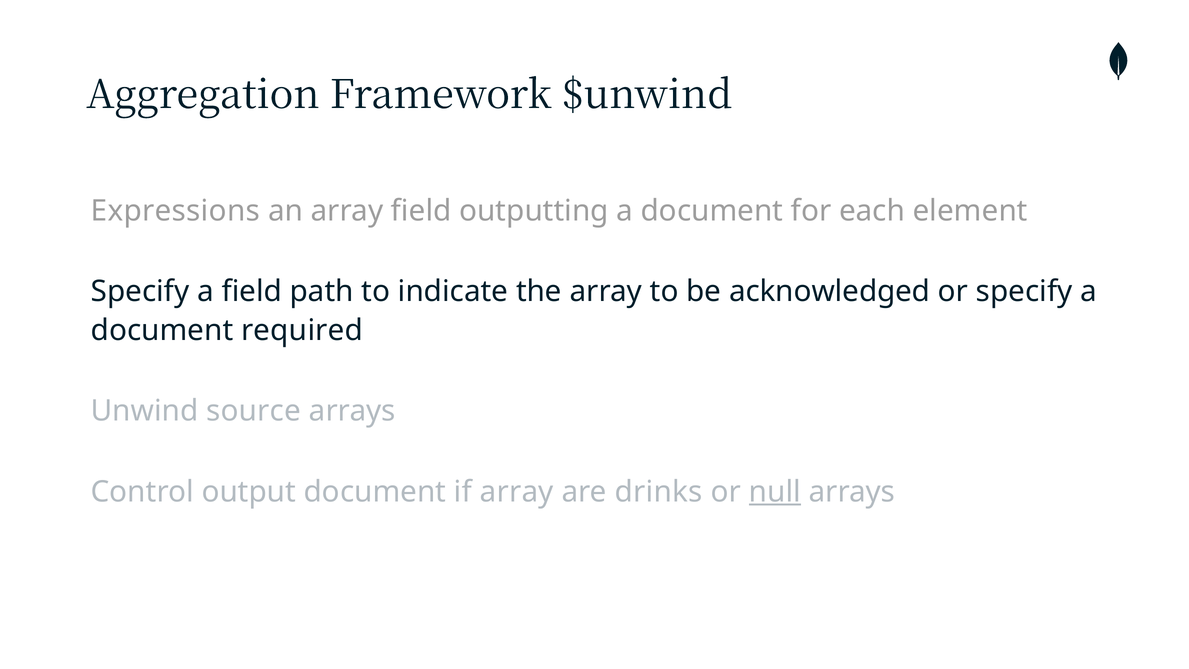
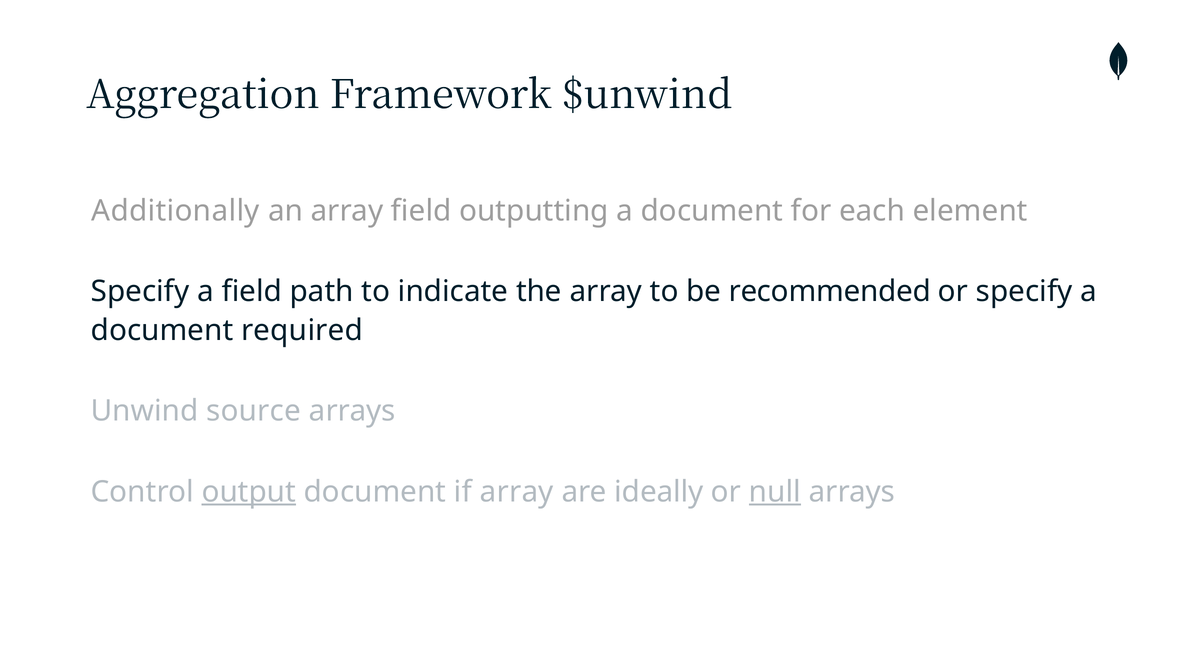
Expressions: Expressions -> Additionally (175, 211)
acknowledged: acknowledged -> recommended (830, 291)
output underline: none -> present (249, 492)
drinks: drinks -> ideally (659, 492)
